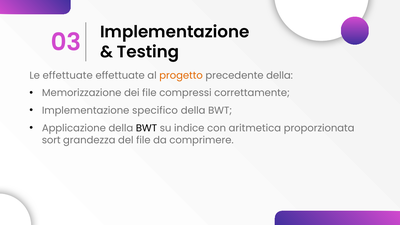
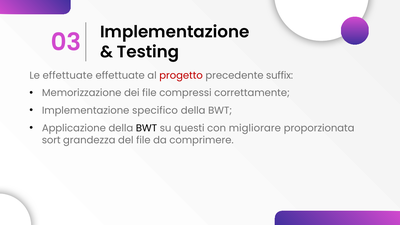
progetto colour: orange -> red (181, 75)
precedente della: della -> suffix (280, 75)
indice: indice -> questi (189, 128)
aritmetica: aritmetica -> migliorare (255, 128)
